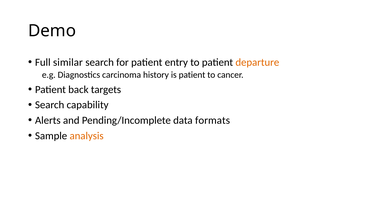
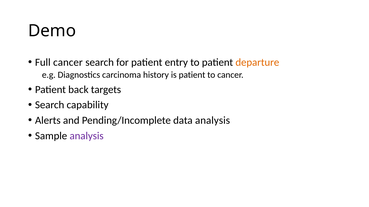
Full similar: similar -> cancer (68, 62)
data formats: formats -> analysis (213, 121)
analysis colour: orange -> purple (87, 136)
